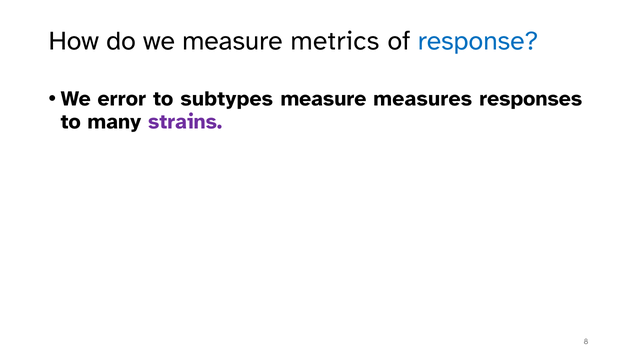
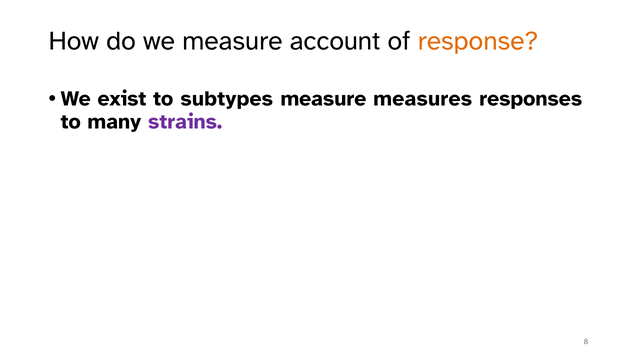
metrics: metrics -> account (335, 41)
response colour: blue -> orange (478, 41)
error: error -> exist (122, 99)
